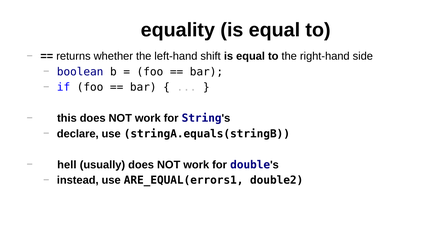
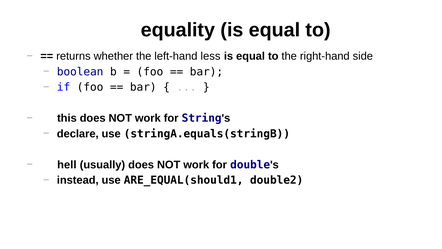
shift: shift -> less (211, 56)
ARE_EQUAL(errors1: ARE_EQUAL(errors1 -> ARE_EQUAL(should1 (184, 180)
